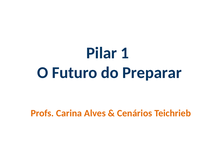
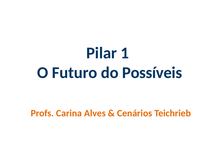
Preparar: Preparar -> Possíveis (152, 73)
